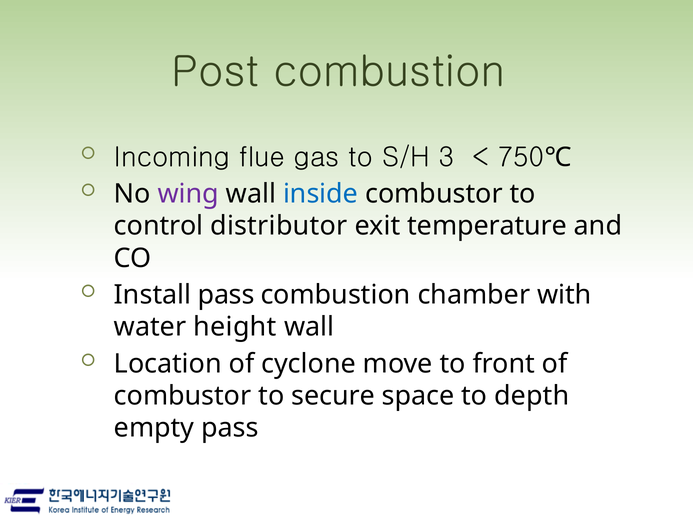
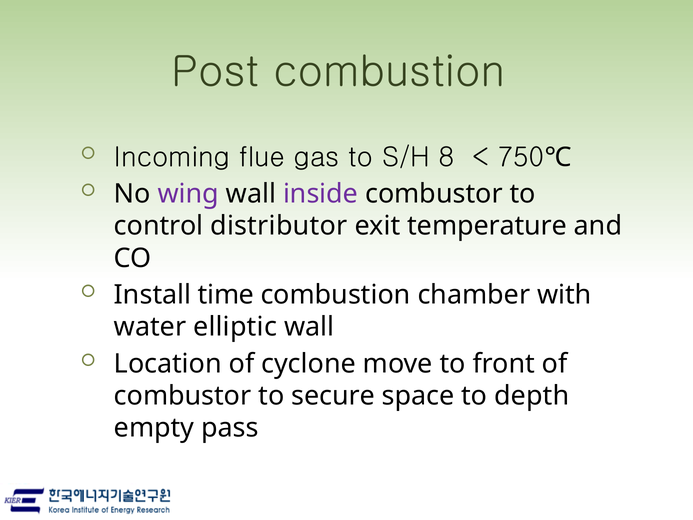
3: 3 -> 8 (447, 157)
inside colour: blue -> purple (321, 194)
Install pass: pass -> time (226, 295)
height: height -> elliptic (235, 327)
